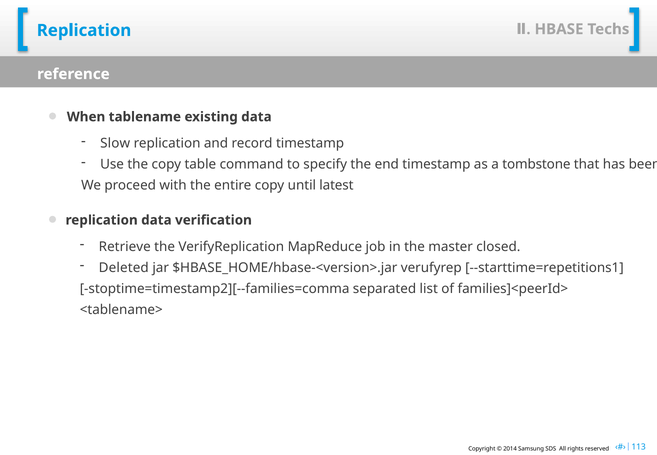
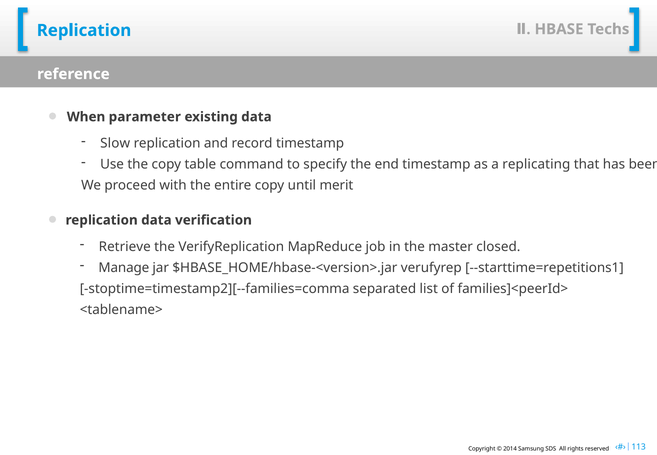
tablename: tablename -> parameter (145, 117)
tombstone: tombstone -> replicating (536, 164)
latest: latest -> merit (336, 185)
Deleted: Deleted -> Manage (124, 268)
